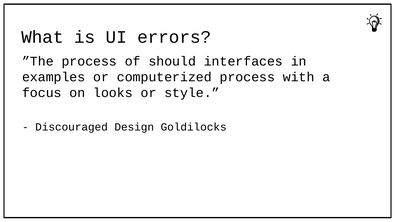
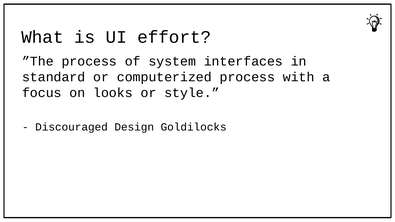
errors: errors -> effort (174, 37)
should: should -> system (172, 61)
examples: examples -> standard (54, 77)
